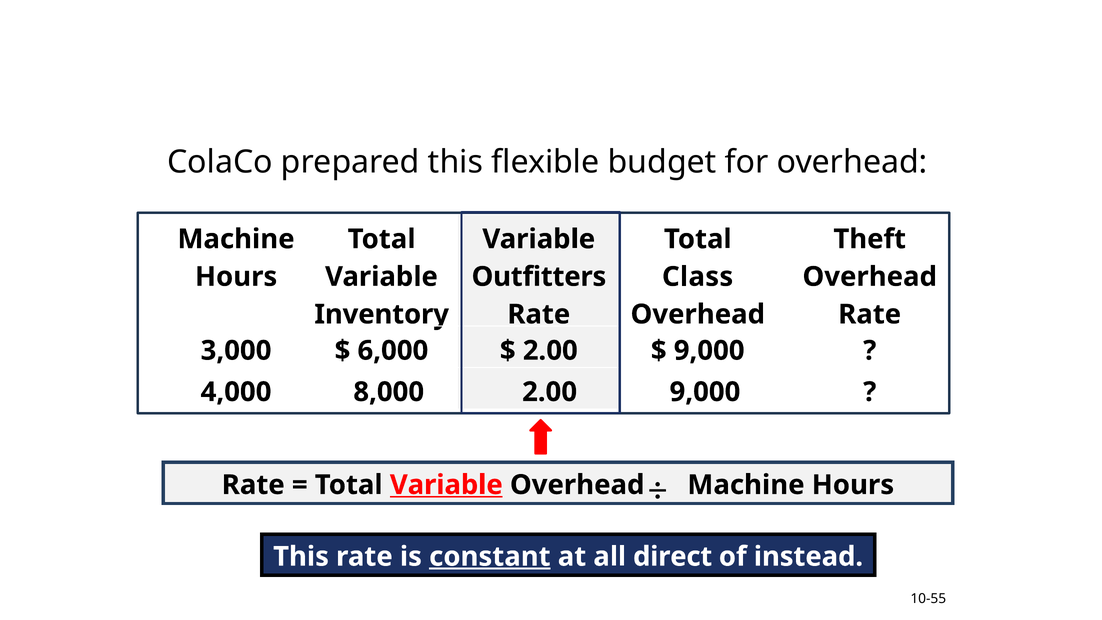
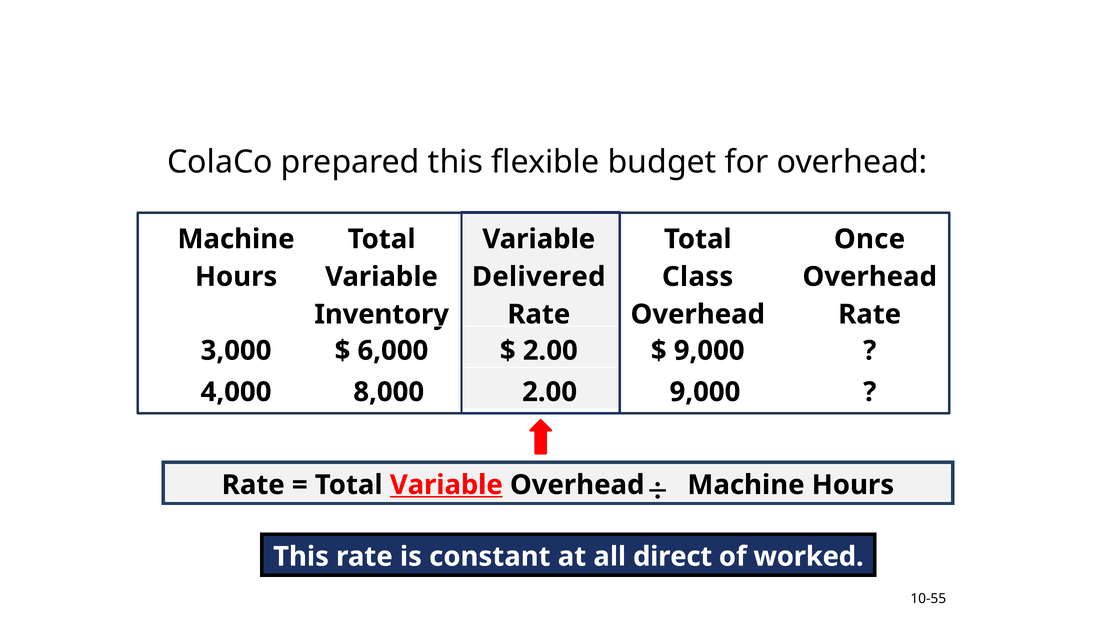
Theft: Theft -> Once (870, 239)
Outfitters: Outfitters -> Delivered (539, 277)
constant underline: present -> none (490, 556)
instead: instead -> worked (809, 556)
